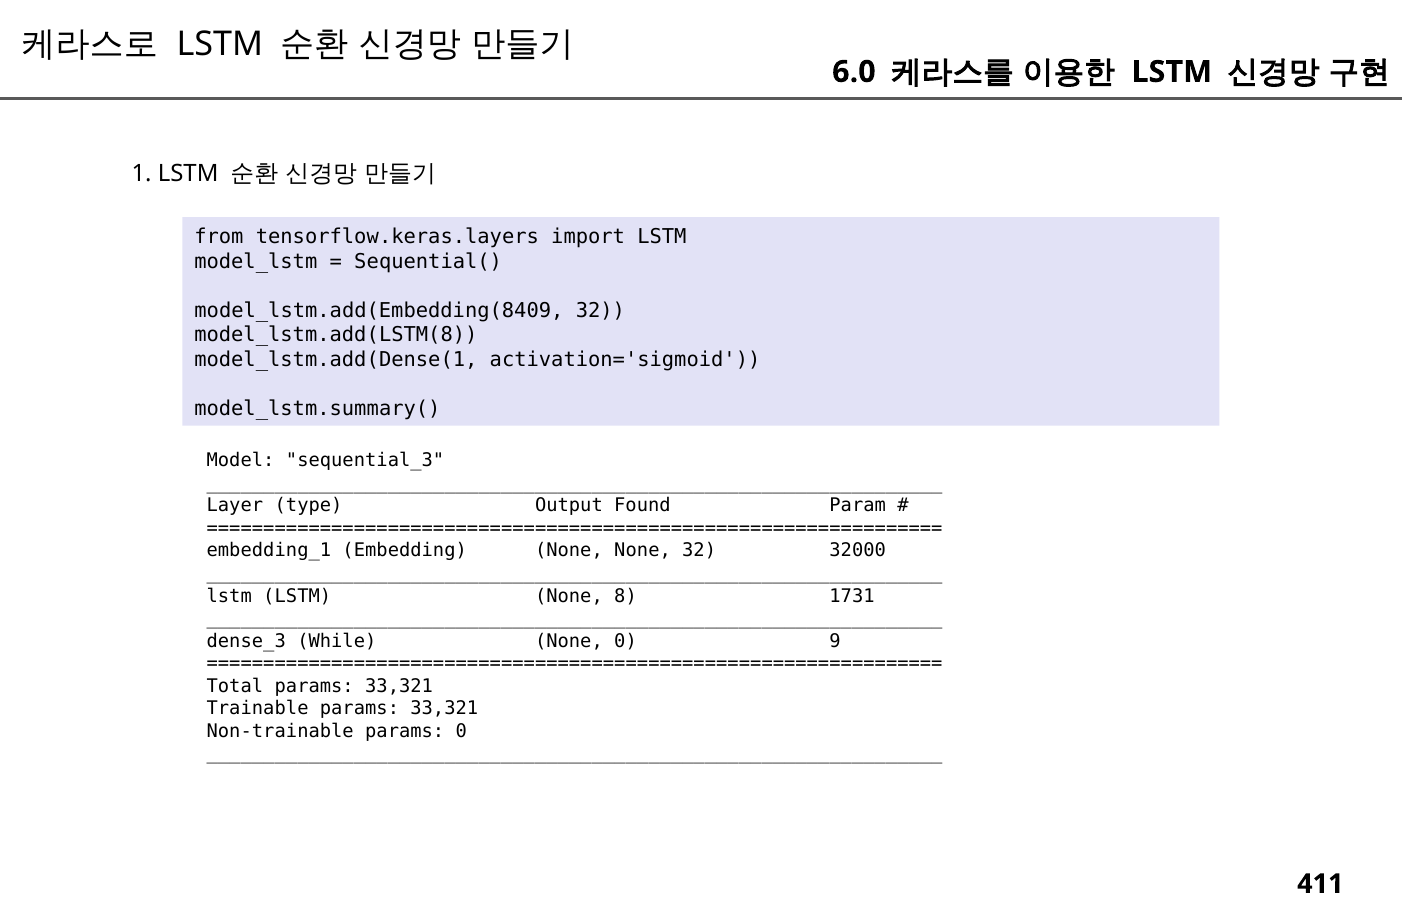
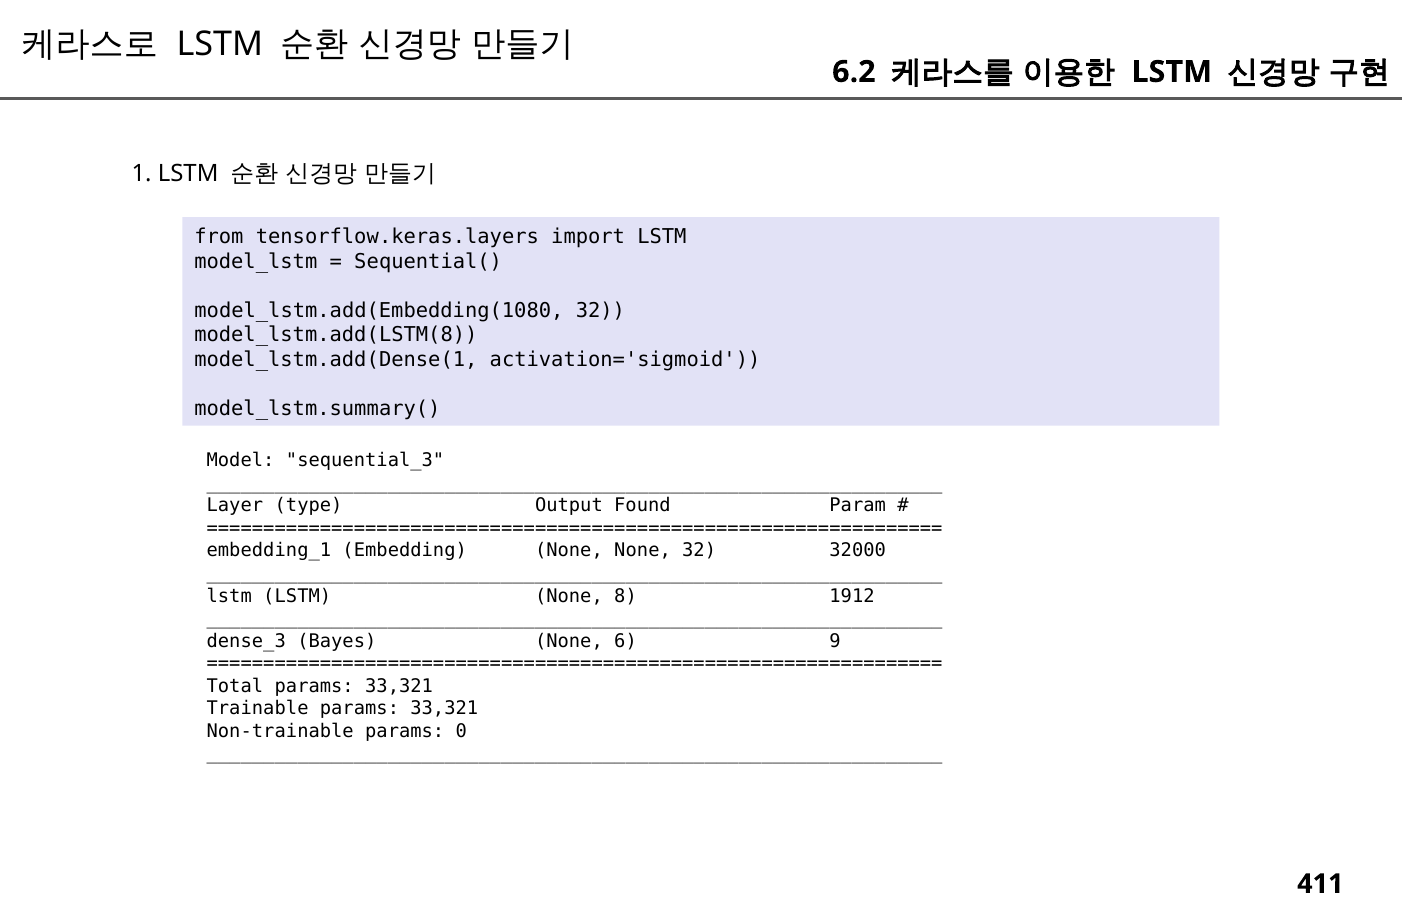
6.0: 6.0 -> 6.2 (854, 72)
model_lstm.add(Embedding(8409: model_lstm.add(Embedding(8409 -> model_lstm.add(Embedding(1080 (379, 310)
1731: 1731 -> 1912 (852, 596)
While: While -> Bayes (337, 641)
None 0: 0 -> 6 (625, 641)
